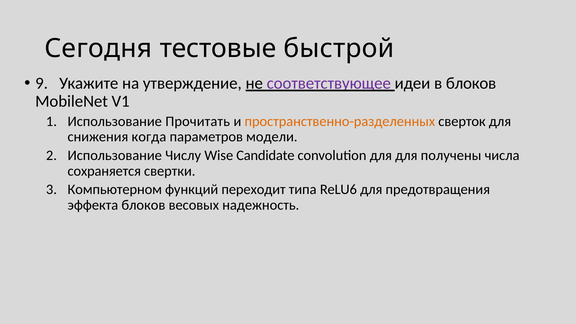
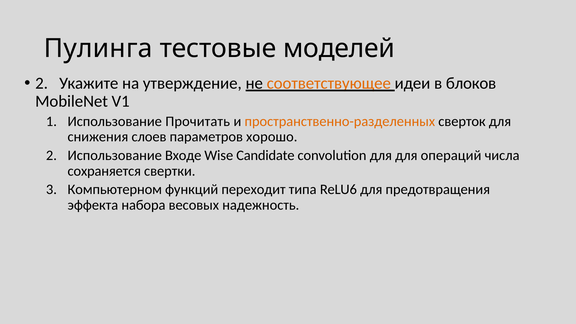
Сегодня: Сегодня -> Пулинга (98, 48)
быстрой: быстрой -> моделей (339, 48)
9: 9 -> 2 (42, 83)
соответствующее colour: purple -> orange (329, 83)
когда: когда -> слоев (149, 137)
модели: модели -> хорошо (272, 137)
Числу: Числу -> Входе (183, 155)
получены: получены -> операций (451, 155)
эффекта блоков: блоков -> набора (143, 205)
